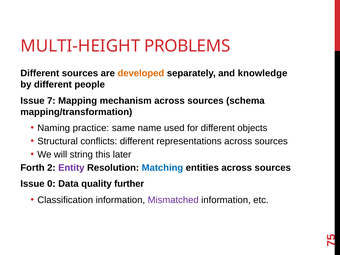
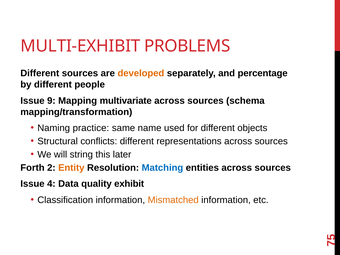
MULTI-HEIGHT: MULTI-HEIGHT -> MULTI-EXHIBIT (80, 46)
knowledge: knowledge -> percentage (263, 73)
Issue 7: 7 -> 9 (51, 101)
mechanism: mechanism -> multivariate (126, 101)
Entity colour: purple -> orange (71, 168)
0: 0 -> 4 (51, 184)
further: further -> exhibit (129, 184)
Mismatched colour: purple -> orange (173, 200)
